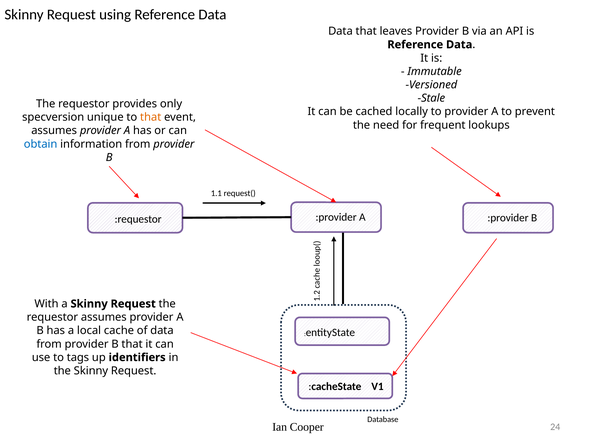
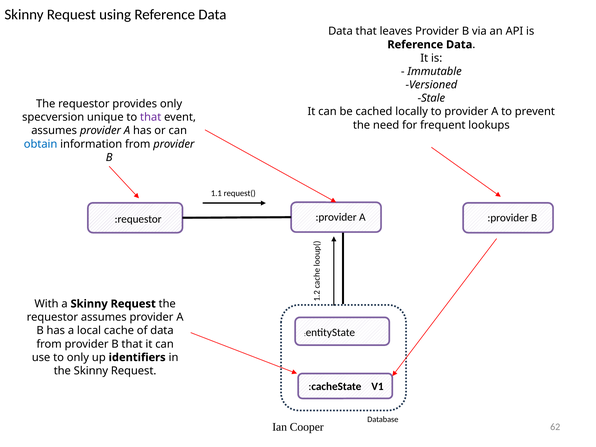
that colour: orange -> purple (151, 117)
to tags: tags -> only (78, 357)
24: 24 -> 62 (555, 427)
